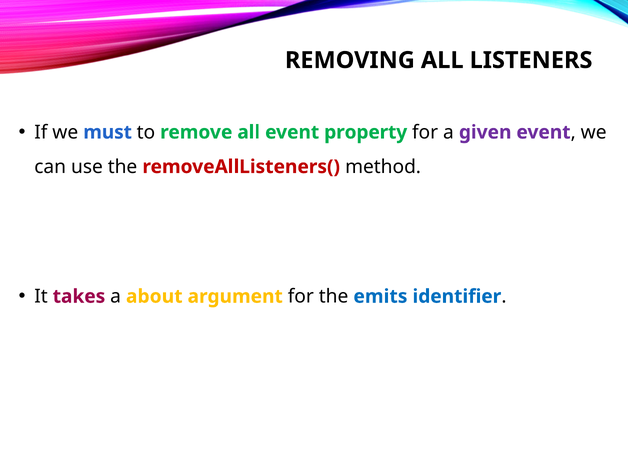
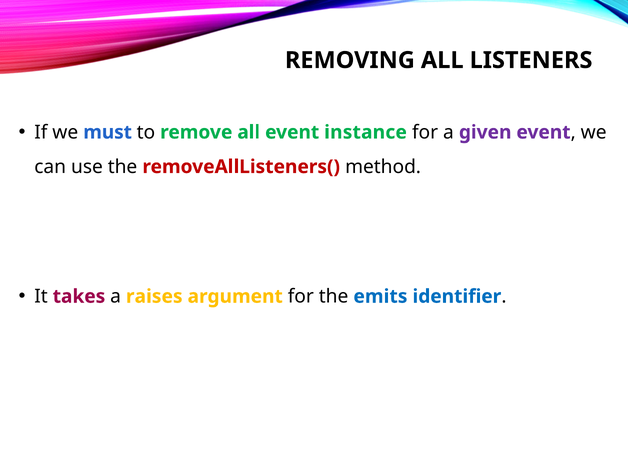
property: property -> instance (366, 132)
about: about -> raises (154, 296)
